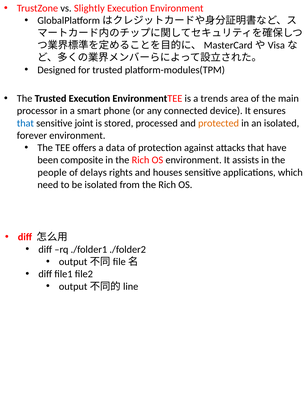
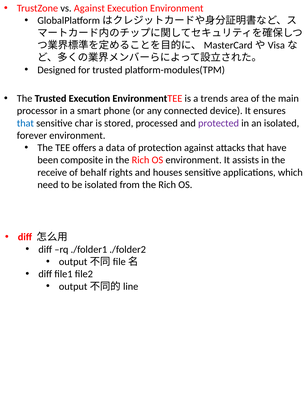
vs Slightly: Slightly -> Against (89, 8)
joint: joint -> char (84, 123)
protected colour: orange -> purple (219, 123)
people: people -> receive (52, 172)
delays: delays -> behalf (93, 172)
